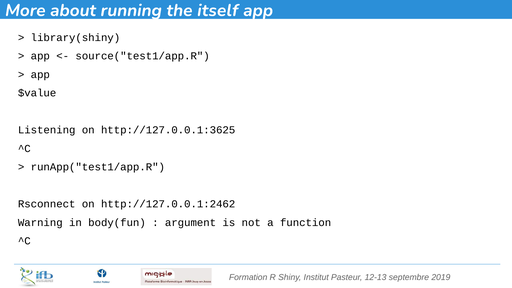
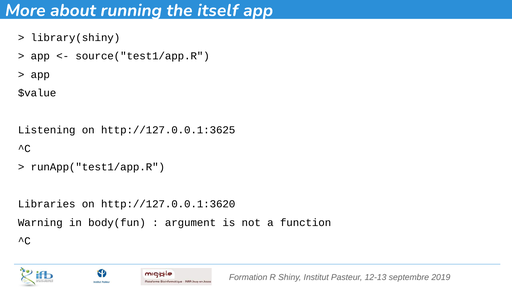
Rsconnect: Rsconnect -> Libraries (47, 204)
http://127.0.0.1:2462: http://127.0.0.1:2462 -> http://127.0.0.1:3620 (168, 204)
